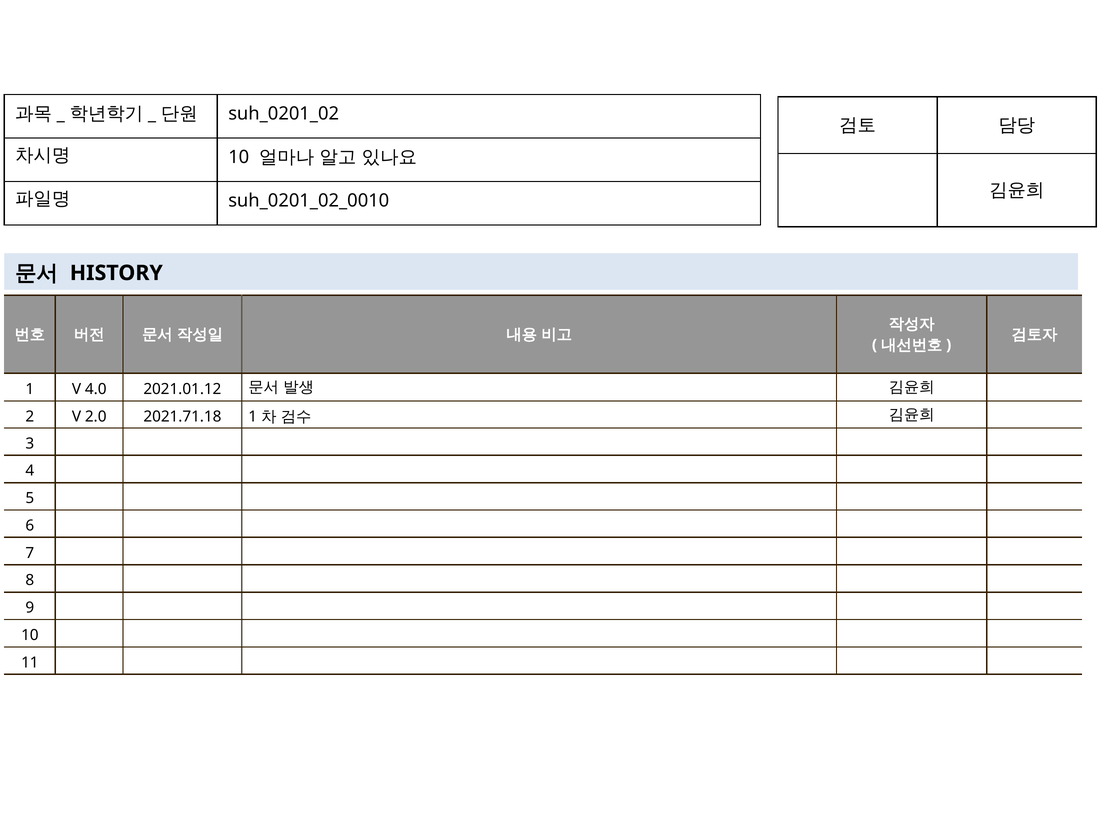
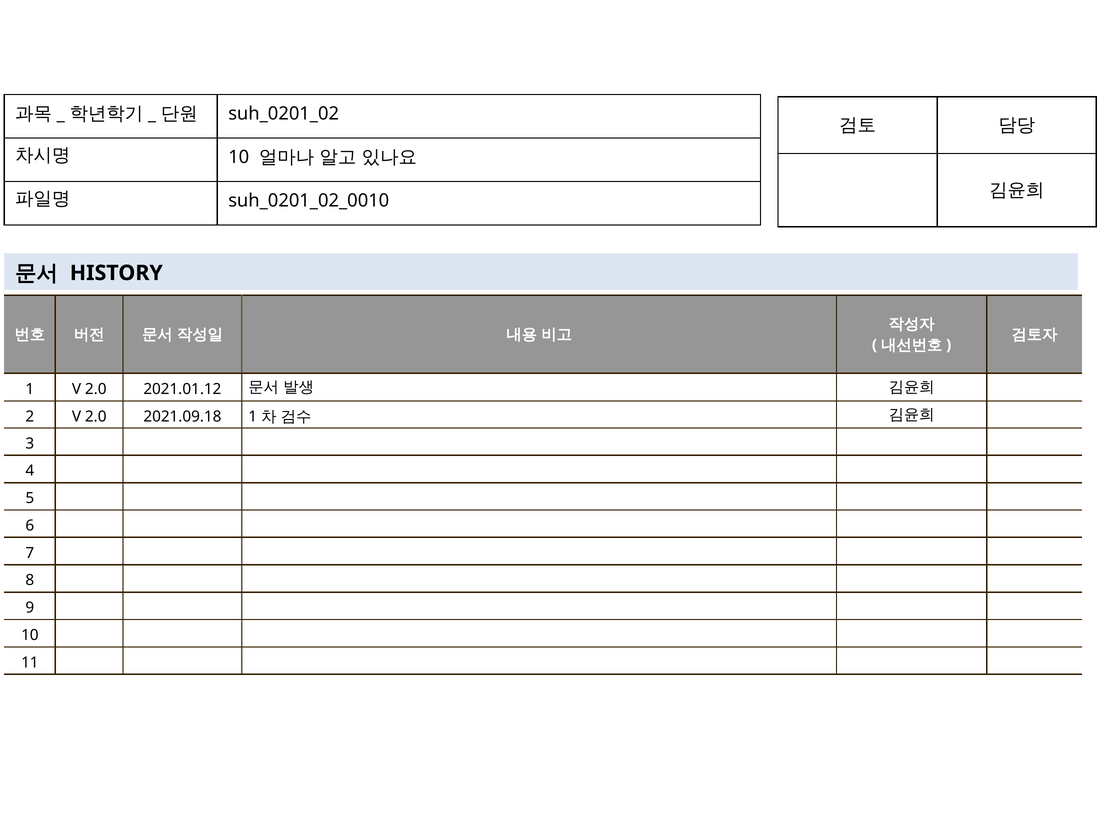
1 V 4.0: 4.0 -> 2.0 (96, 389)
2021.71.18: 2021.71.18 -> 2021.09.18 (182, 417)
